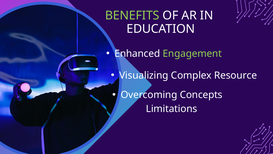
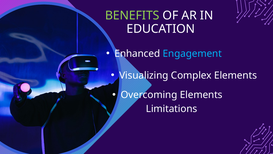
Engagement colour: light green -> light blue (192, 54)
Complex Resource: Resource -> Elements (236, 75)
Overcoming Concepts: Concepts -> Elements (201, 95)
